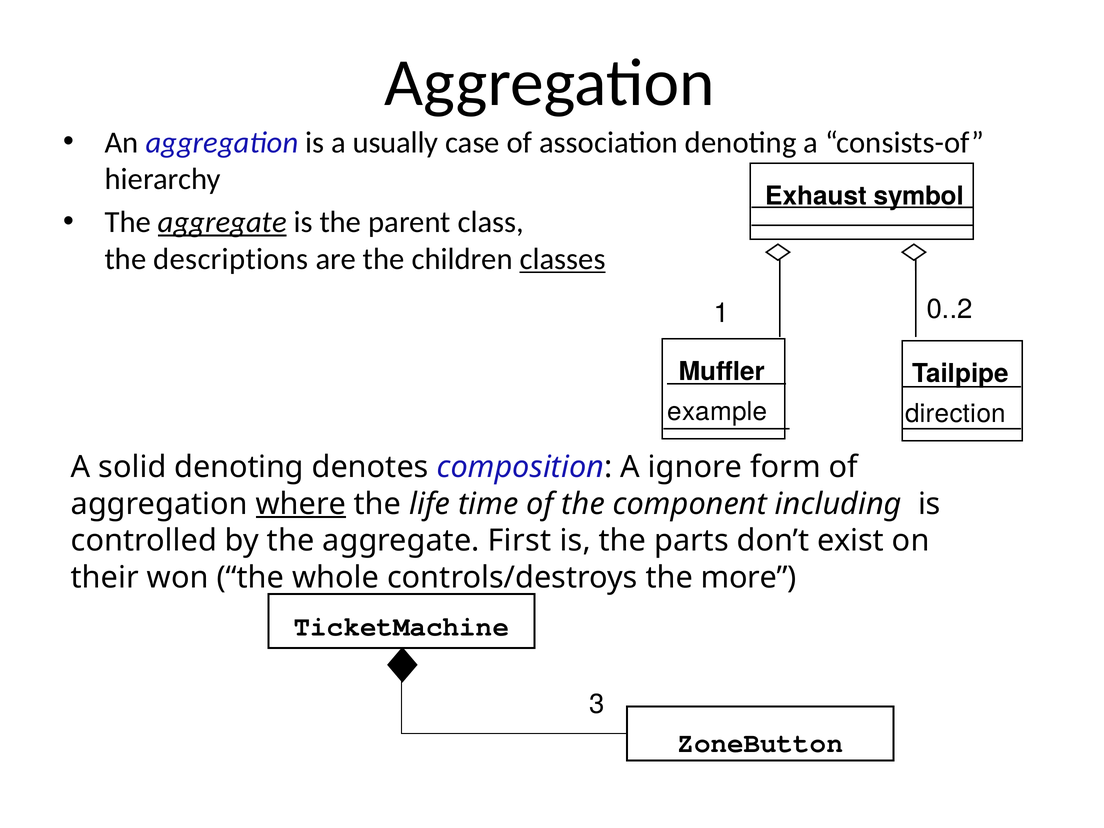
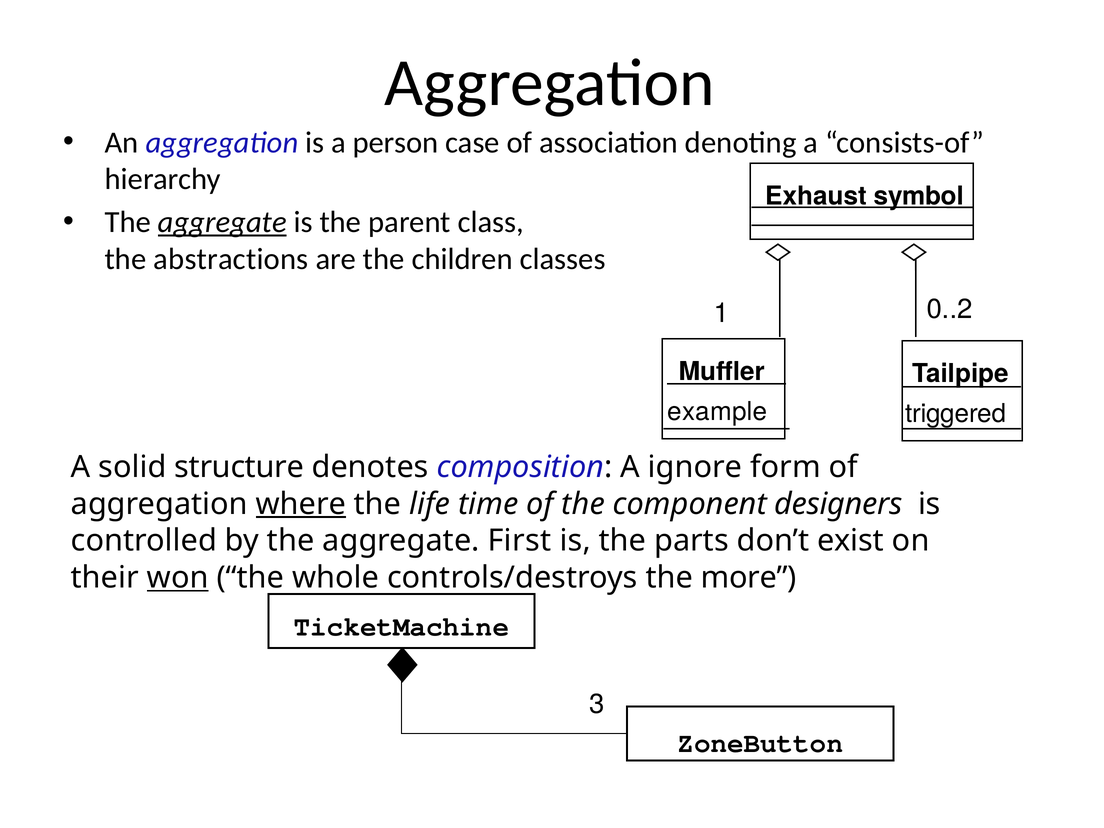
usually: usually -> person (396, 142)
descriptions: descriptions -> abstractions (231, 259)
classes underline: present -> none (563, 259)
direction: direction -> triggered (956, 414)
solid denoting: denoting -> structure (239, 467)
including: including -> designers (838, 504)
won underline: none -> present (178, 578)
